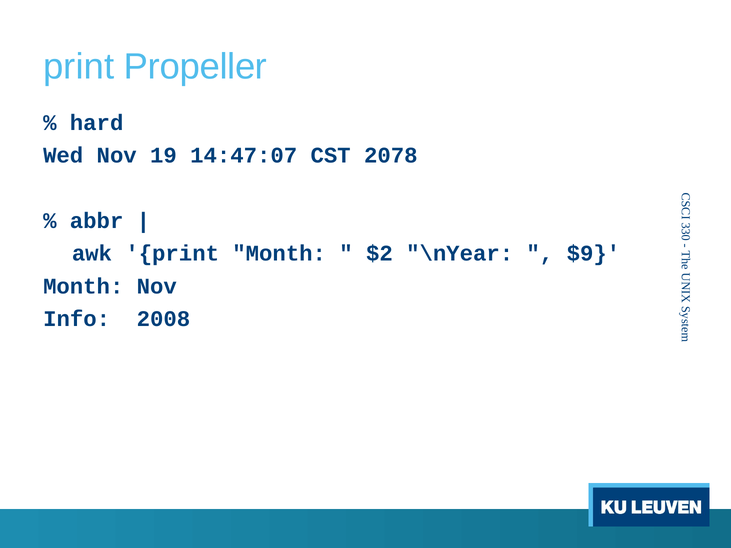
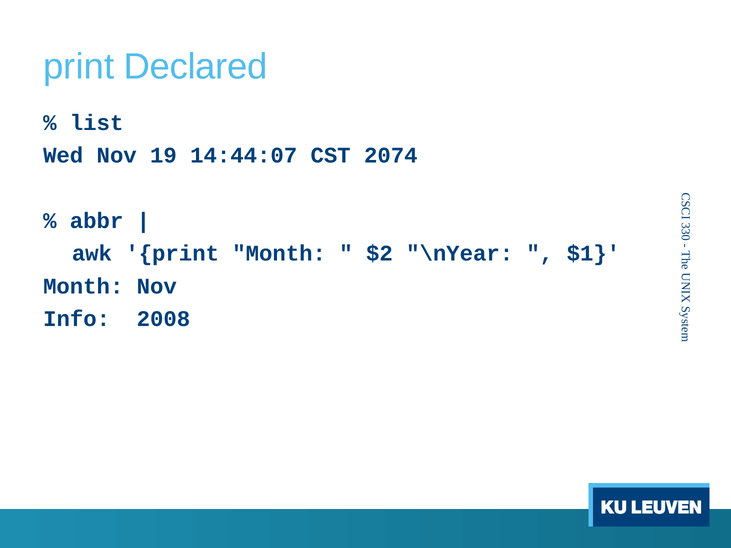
Propeller: Propeller -> Declared (196, 67)
hard: hard -> list (97, 123)
14:47:07: 14:47:07 -> 14:44:07 (244, 156)
2078: 2078 -> 2074 (391, 156)
$9: $9 -> $1 (593, 254)
